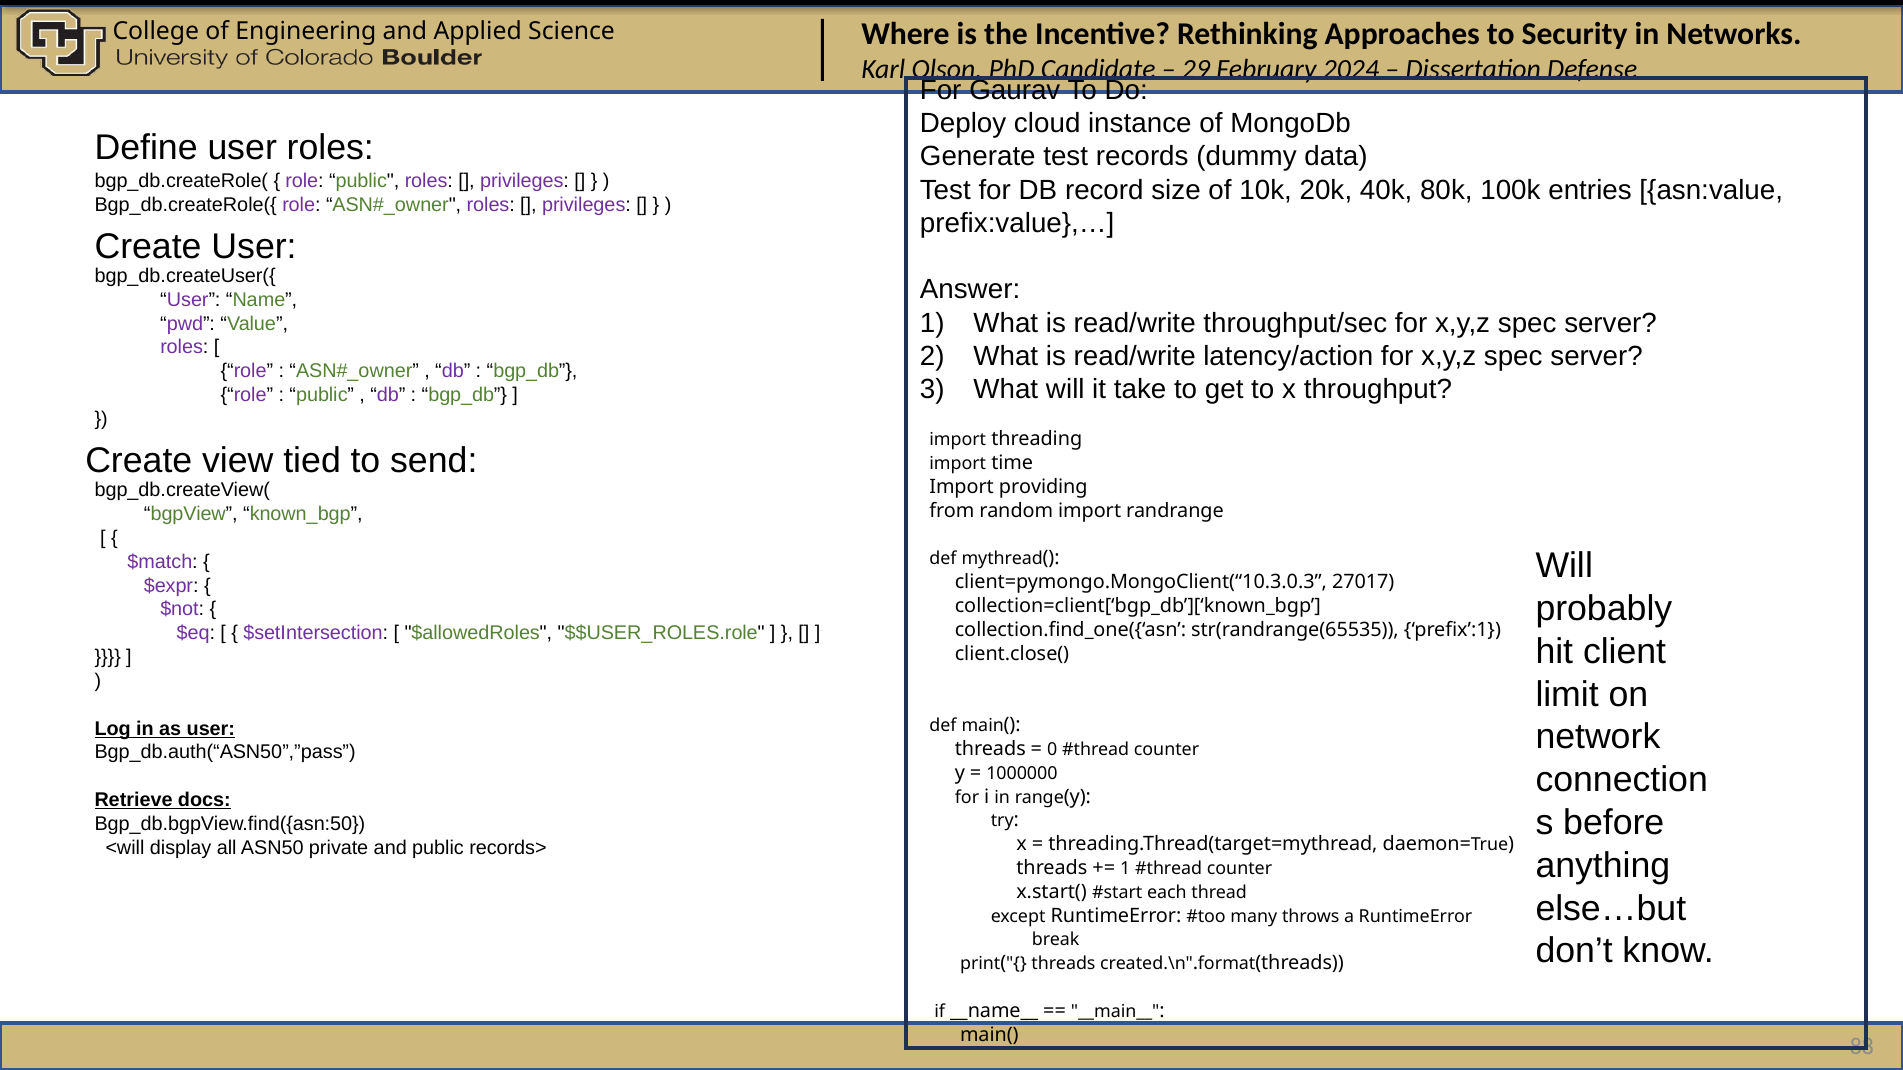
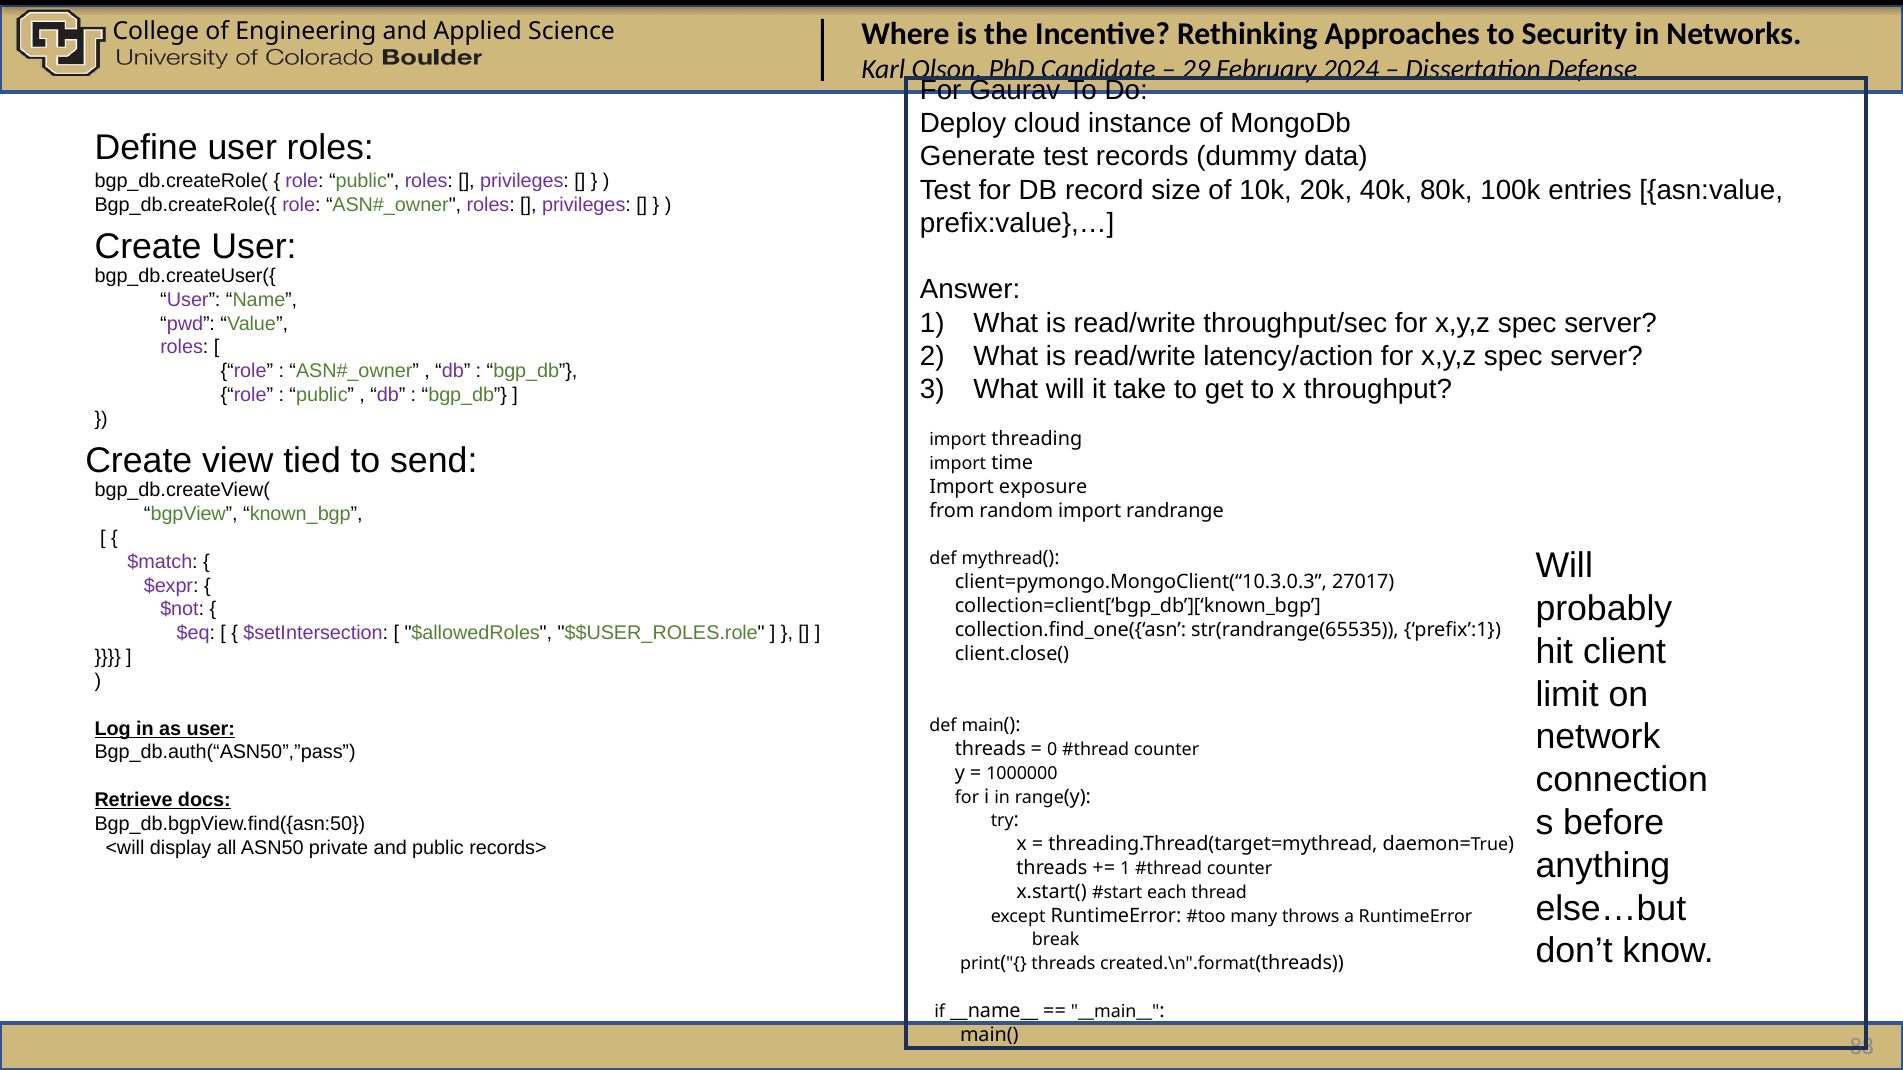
providing: providing -> exposure (1043, 487)
